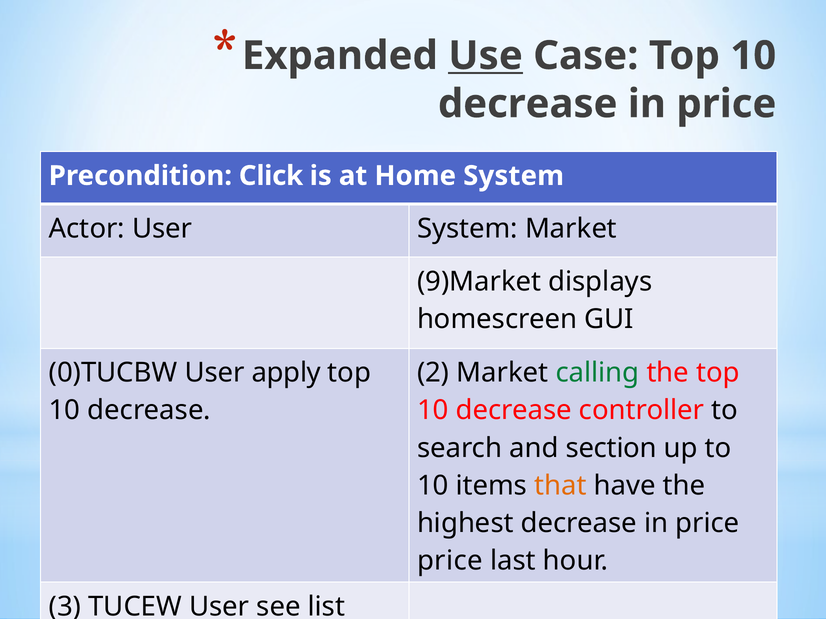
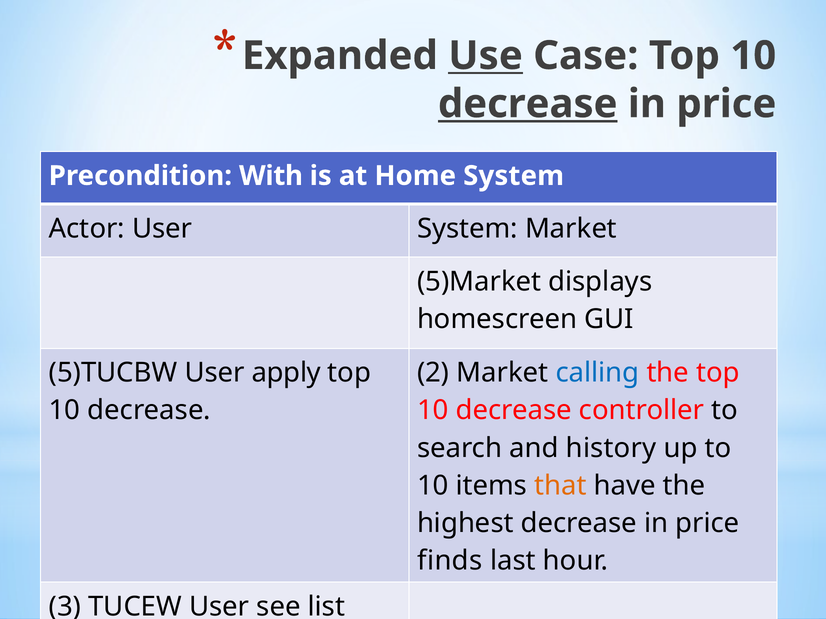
decrease underline: none -> present (528, 104)
Click: Click -> With (271, 176)
9)Market: 9)Market -> 5)Market (479, 282)
0)TUCBW: 0)TUCBW -> 5)TUCBW (113, 373)
calling colour: green -> blue (597, 373)
section: section -> history (611, 448)
price: price -> finds (450, 561)
